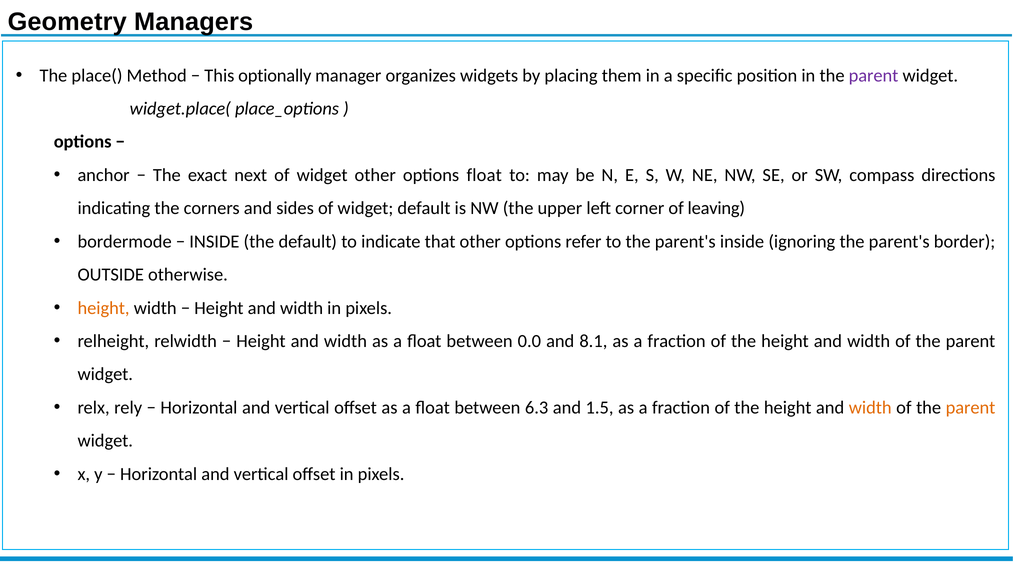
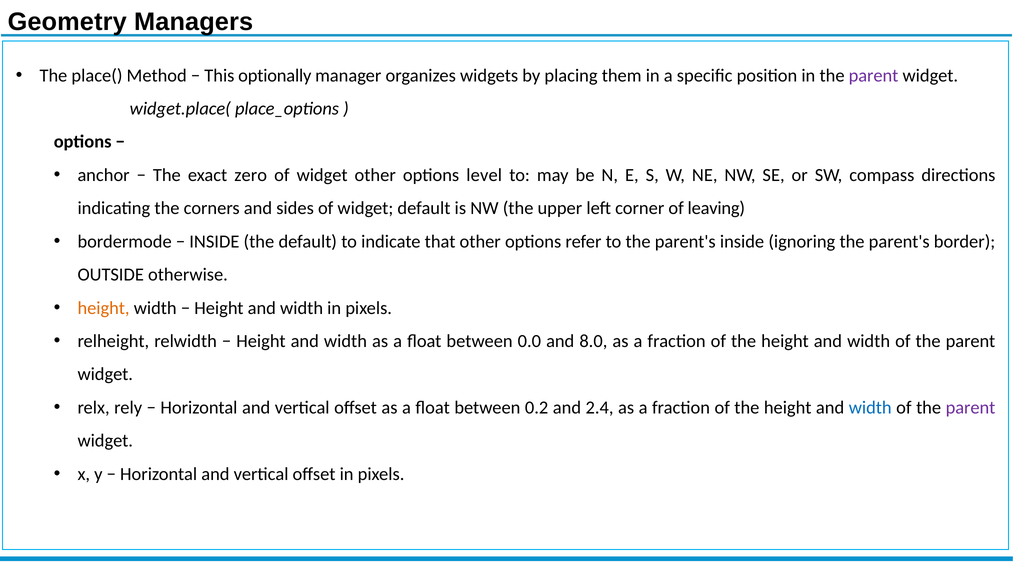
next: next -> zero (251, 175)
options float: float -> level (484, 175)
8.1: 8.1 -> 8.0 (593, 341)
6.3: 6.3 -> 0.2 (537, 407)
1.5: 1.5 -> 2.4 (600, 407)
width colour: orange -> blue (870, 407)
parent colour: orange -> purple (971, 407)
